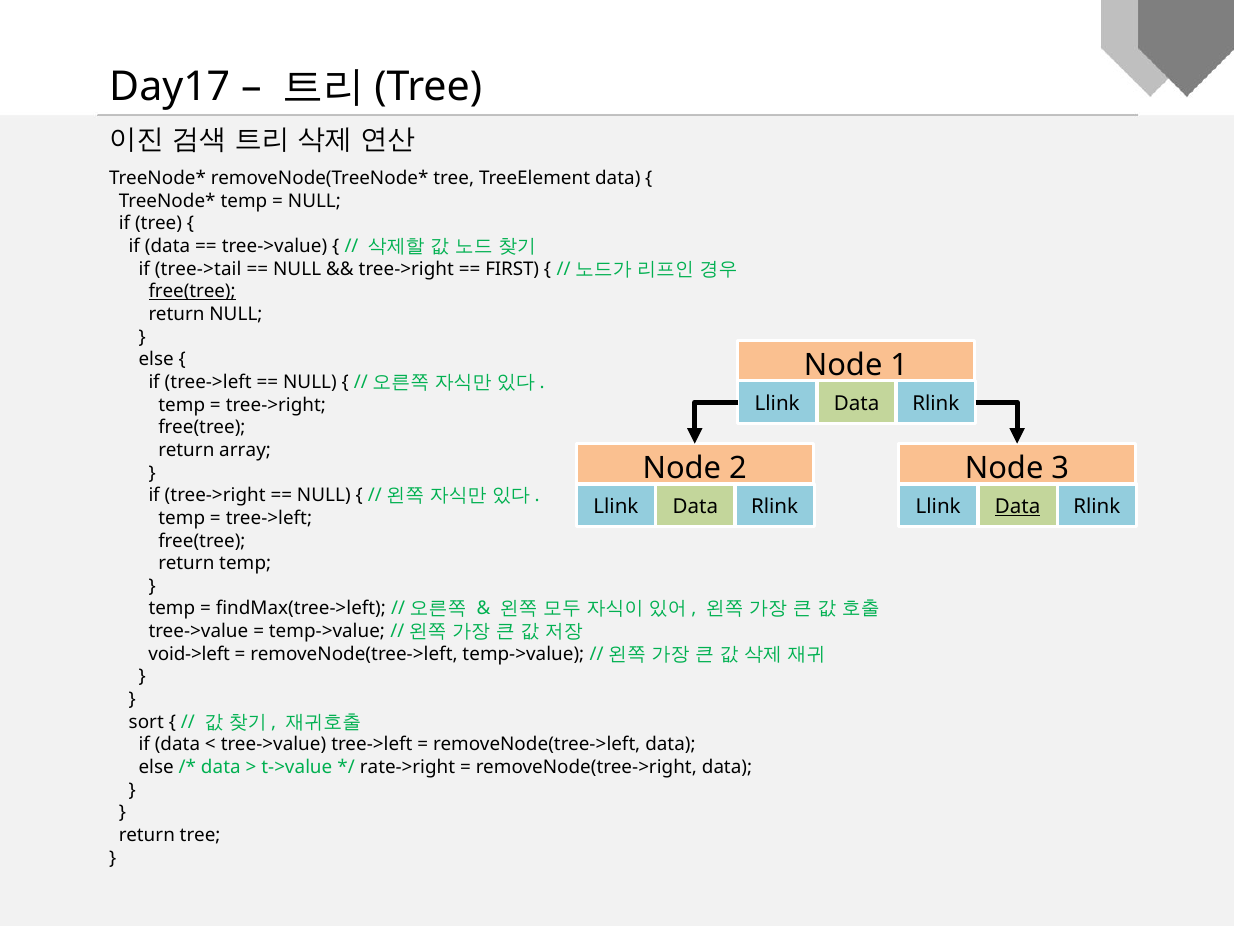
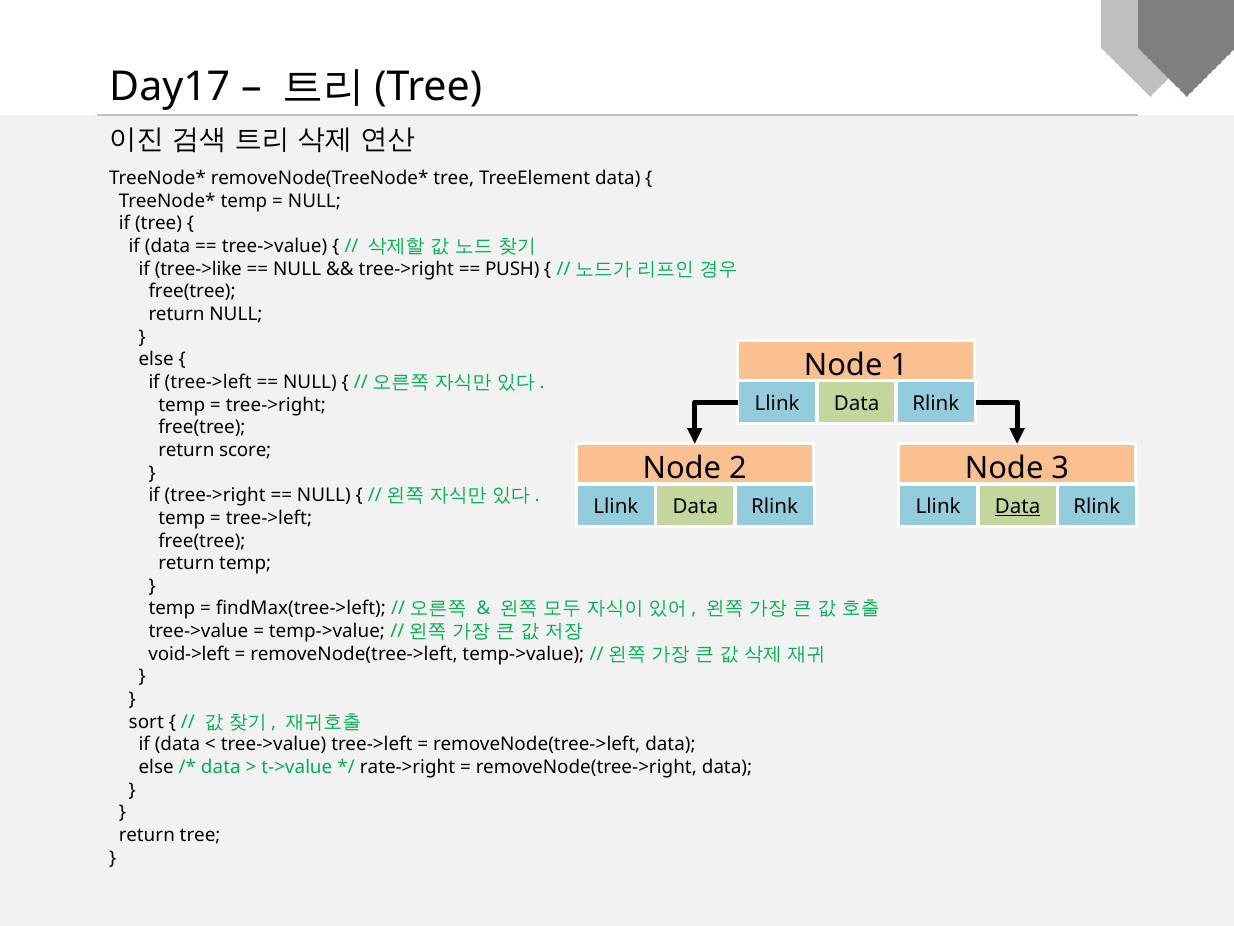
tree->tail: tree->tail -> tree->like (198, 269)
FIRST: FIRST -> PUSH (512, 269)
free(tree underline: present -> none (192, 291)
array: array -> score (245, 450)
